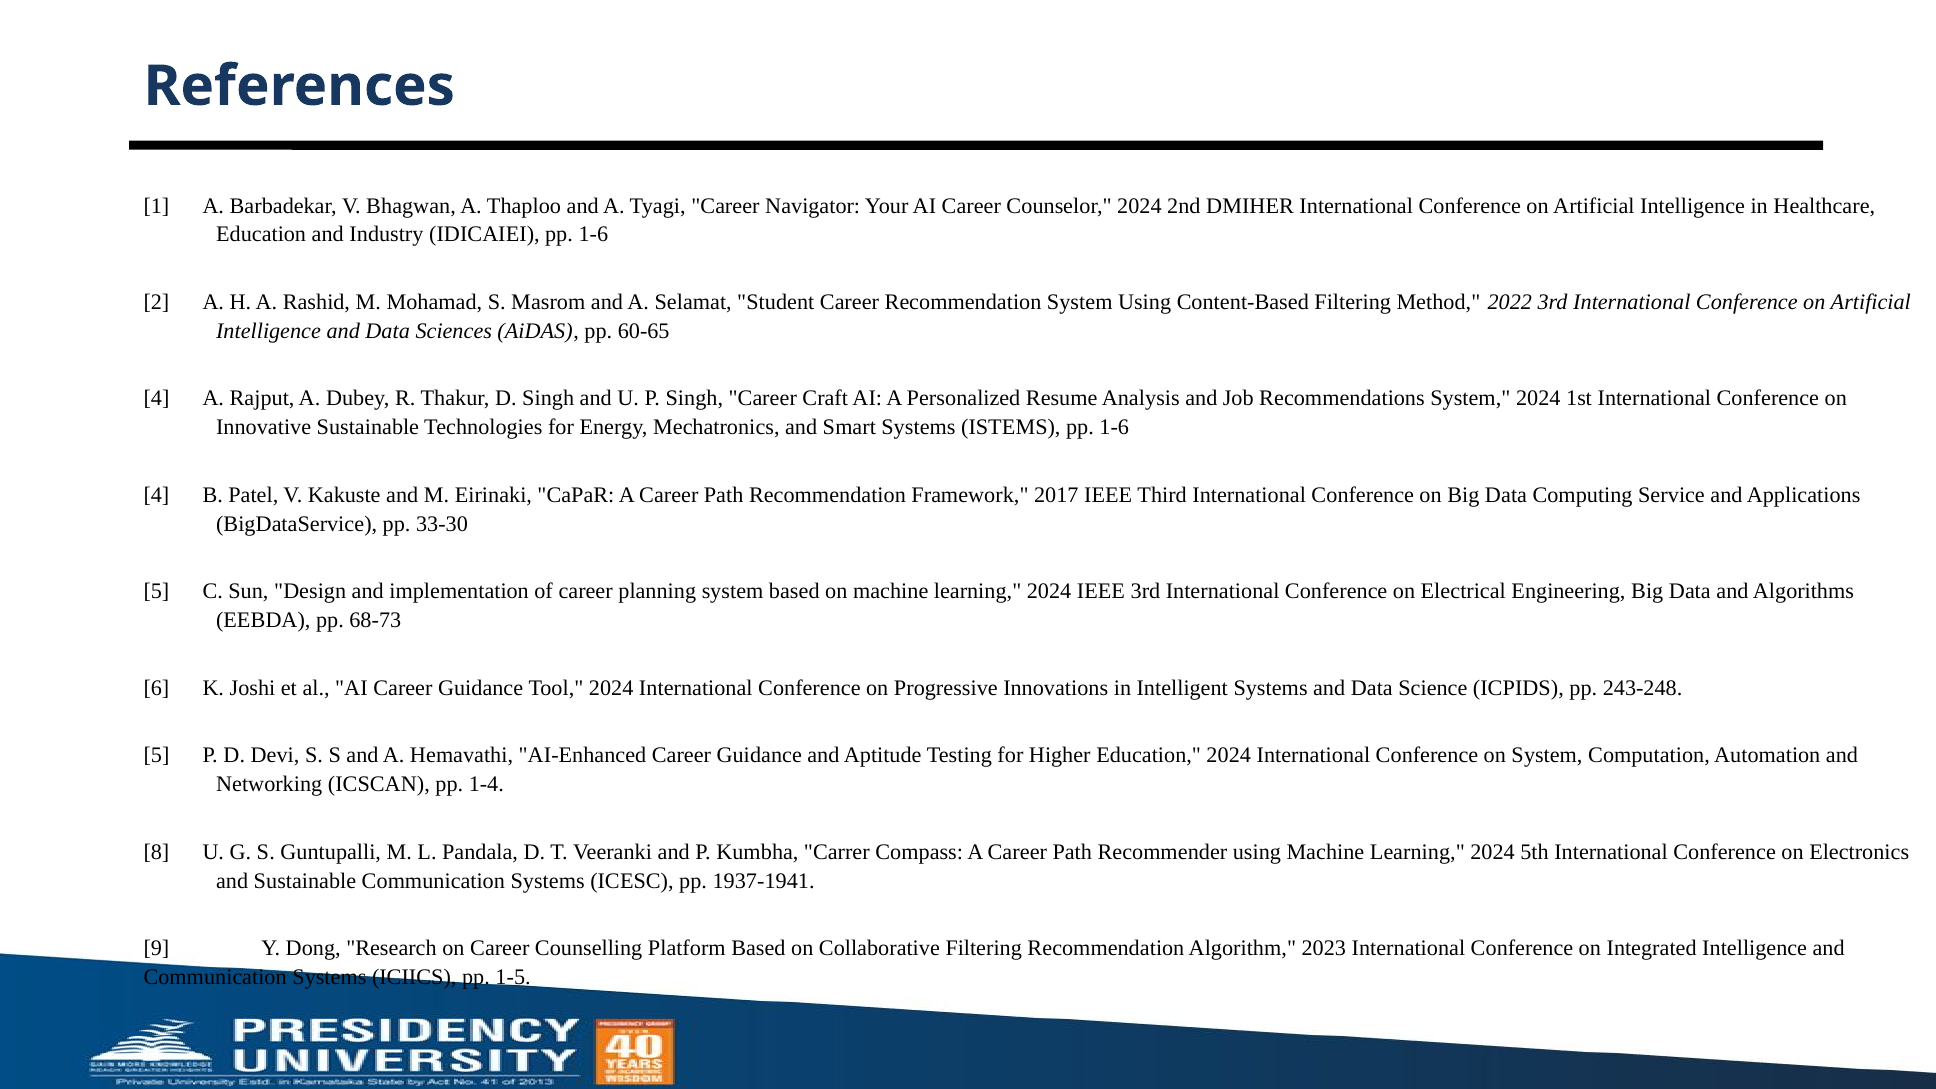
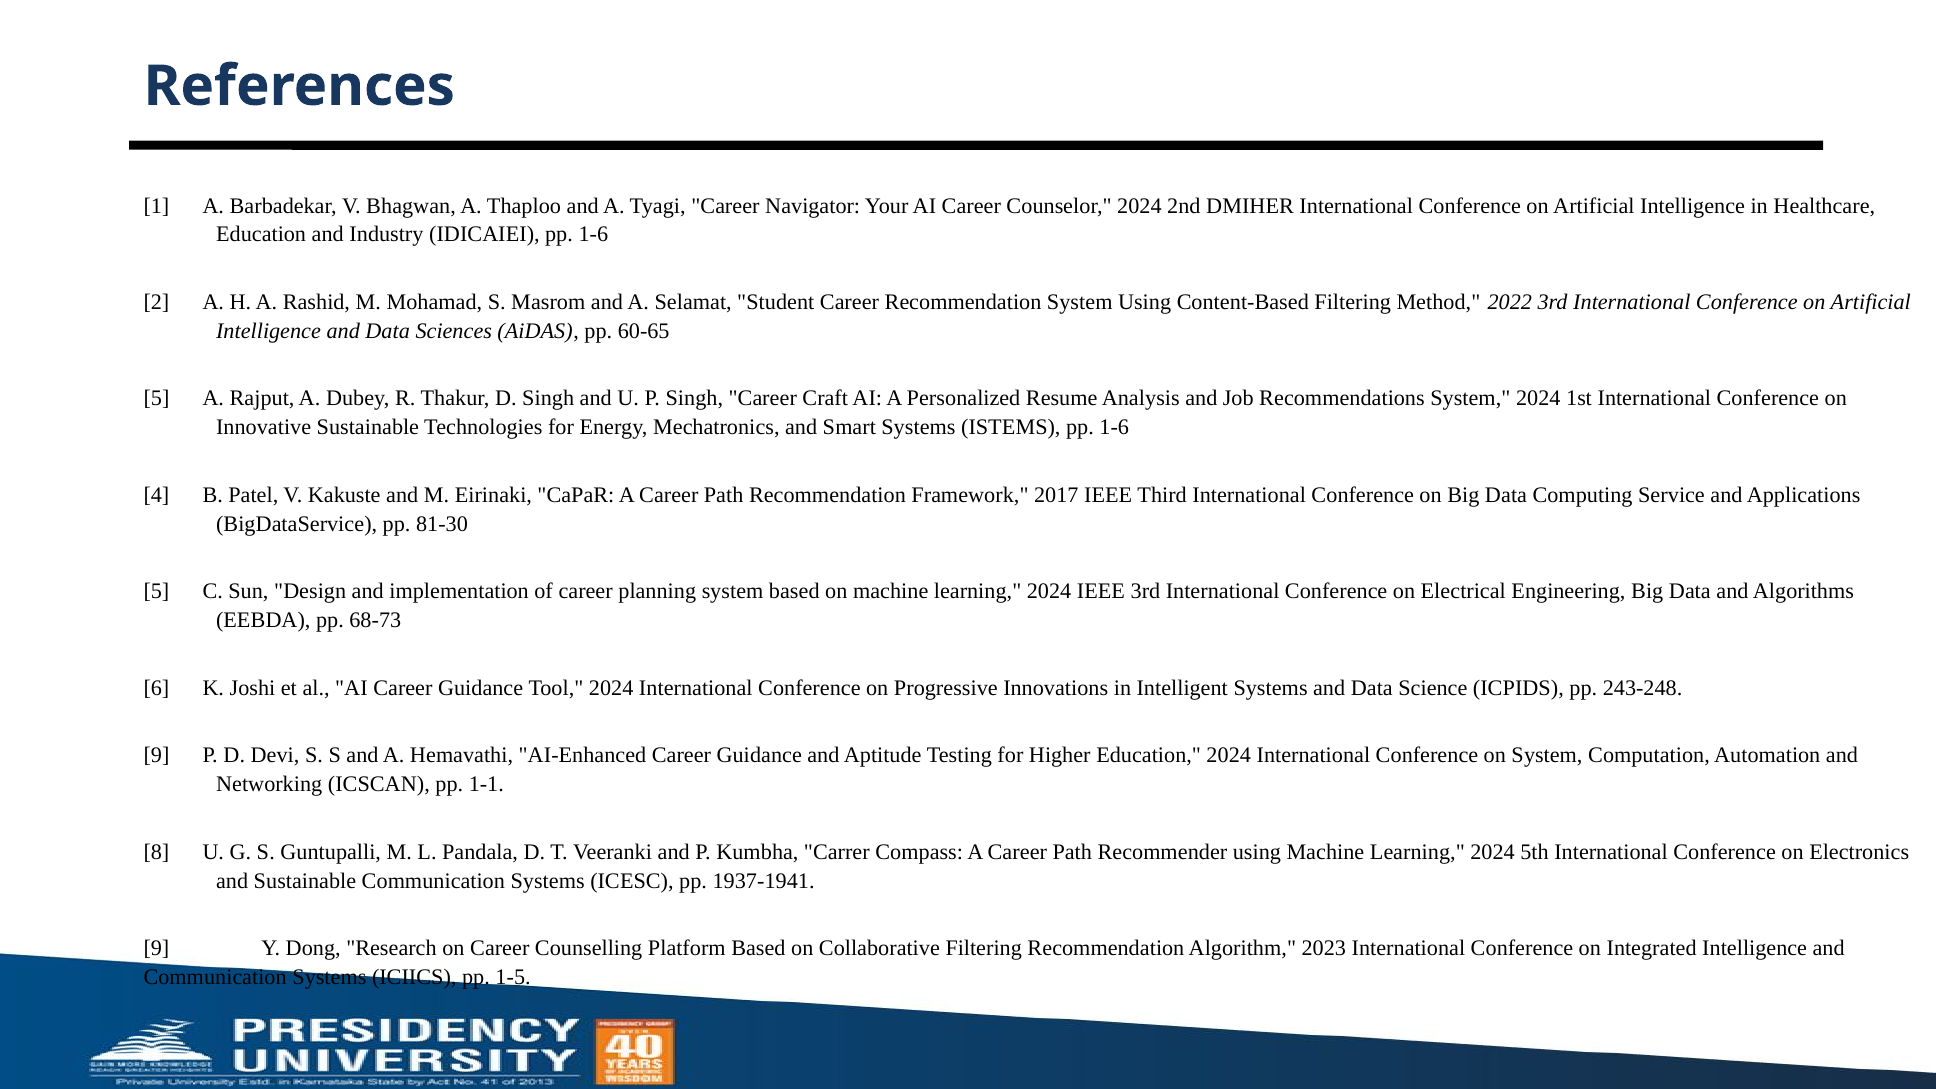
4: 4 -> 5 (156, 399)
33-30: 33-30 -> 81-30 (442, 524)
5: 5 -> 9 (156, 756)
1-4: 1-4 -> 1-1 (486, 784)
